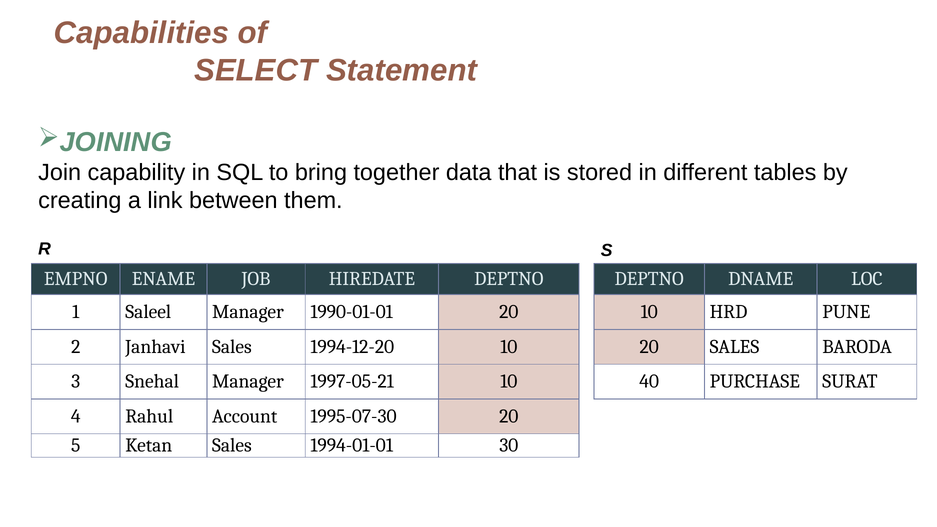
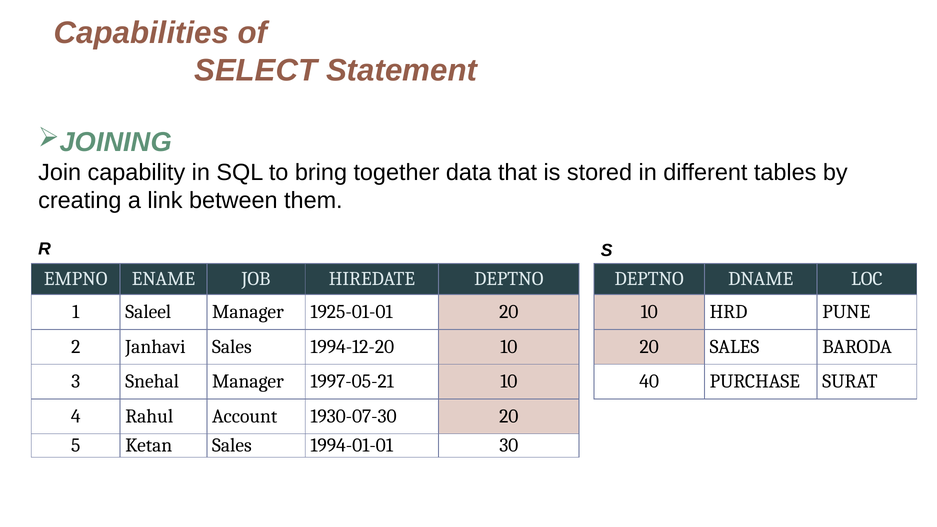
1990-01-01: 1990-01-01 -> 1925-01-01 (352, 312)
1995-07-30: 1995-07-30 -> 1930-07-30 (354, 416)
